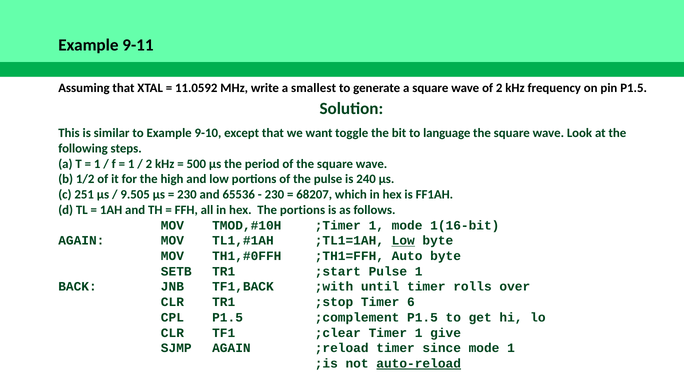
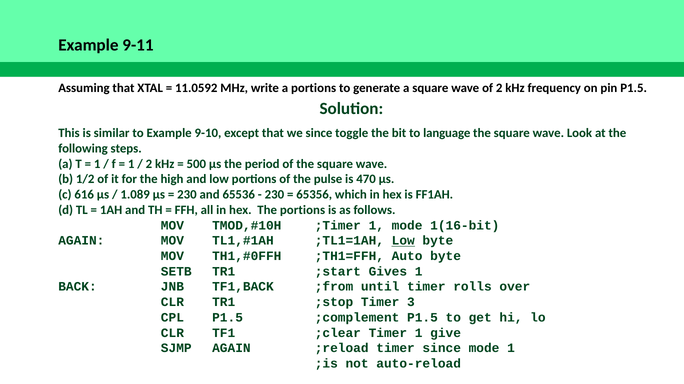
a smallest: smallest -> portions (314, 88)
we want: want -> since (319, 133)
240: 240 -> 470 (366, 180)
251: 251 -> 616 (84, 195)
9.505: 9.505 -> 1.089 (135, 195)
68207: 68207 -> 65356 (314, 195)
;start Pulse: Pulse -> Gives (388, 272)
;with: ;with -> ;from (334, 287)
6: 6 -> 3 (411, 303)
auto-reload underline: present -> none (419, 364)
